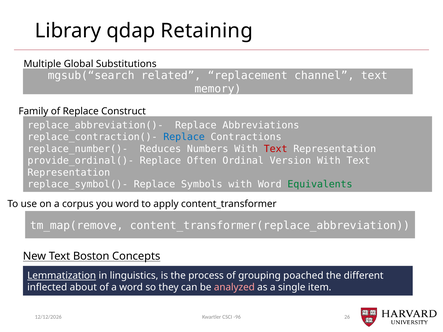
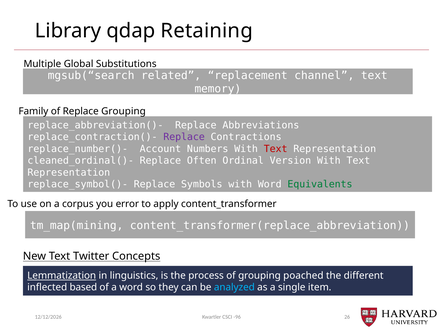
Replace Construct: Construct -> Grouping (123, 111)
Replace colour: blue -> purple (184, 137)
Reduces: Reduces -> Account (160, 149)
provide_ordinal()-: provide_ordinal()- -> cleaned_ordinal()- (81, 161)
you word: word -> error (127, 204)
tm_map(remove: tm_map(remove -> tm_map(mining (77, 226)
Boston: Boston -> Twitter (91, 256)
about: about -> based (83, 288)
analyzed colour: pink -> light blue (234, 288)
